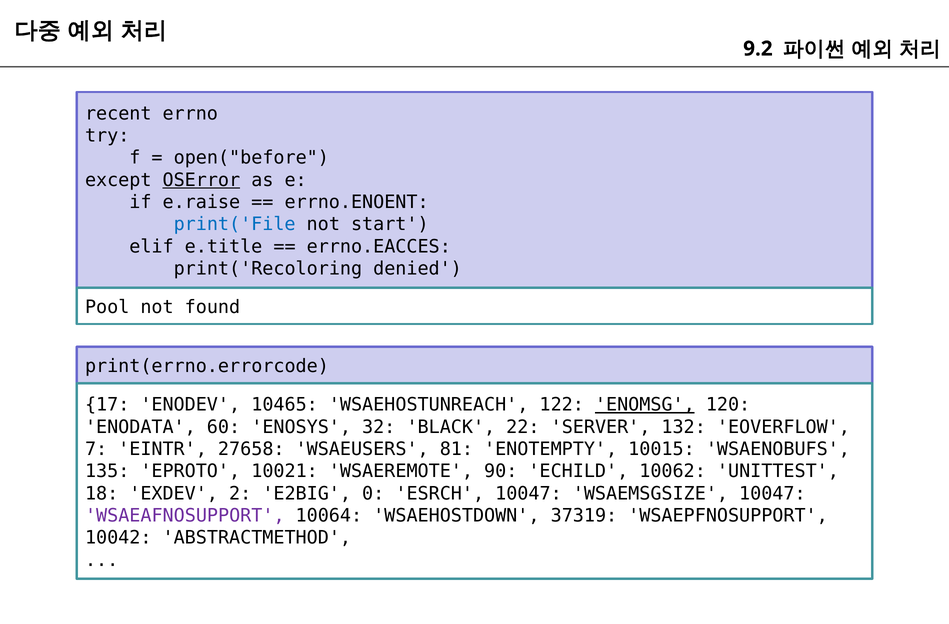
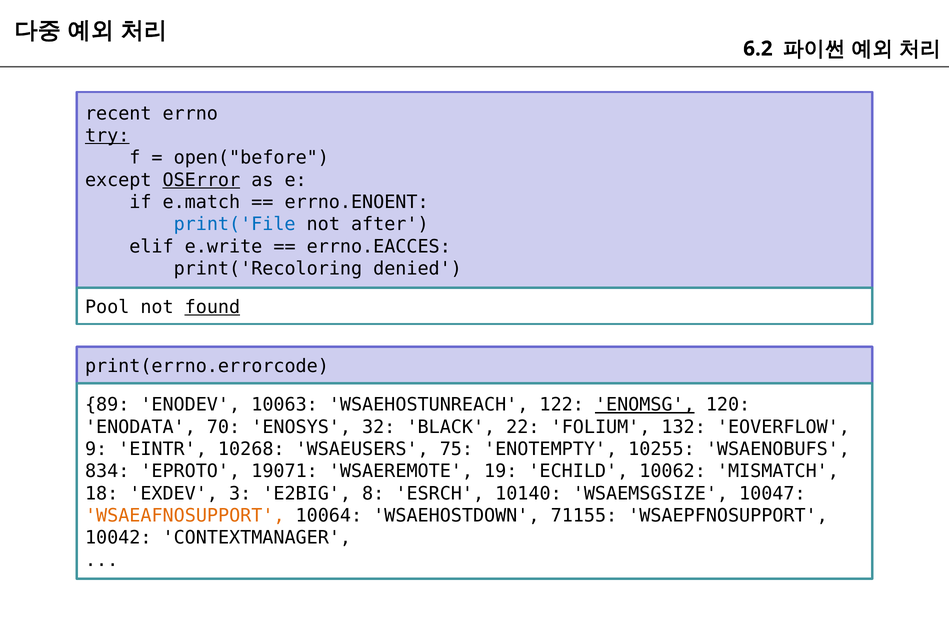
9.2: 9.2 -> 6.2 (758, 49)
try underline: none -> present (107, 135)
e.raise: e.raise -> e.match (201, 202)
start: start -> after (390, 224)
e.title: e.title -> e.write (224, 246)
found underline: none -> present (212, 307)
17: 17 -> 89 (107, 404)
10465: 10465 -> 10063 (285, 404)
60: 60 -> 70 (224, 426)
SERVER: SERVER -> FOLIUM (601, 426)
7: 7 -> 9 (96, 449)
27658: 27658 -> 10268 (251, 449)
81: 81 -> 75 (456, 449)
10015: 10015 -> 10255 (661, 449)
135: 135 -> 834 (107, 471)
10021: 10021 -> 19071 (285, 471)
90: 90 -> 19 (501, 471)
UNITTEST: UNITTEST -> MISMATCH (778, 471)
2: 2 -> 3 (240, 493)
0: 0 -> 8 (373, 493)
ESRCH 10047: 10047 -> 10140 (528, 493)
WSAEAFNOSUPPORT colour: purple -> orange (185, 515)
37319: 37319 -> 71155 (584, 515)
ABSTRACTMETHOD: ABSTRACTMETHOD -> CONTEXTMANAGER (257, 537)
